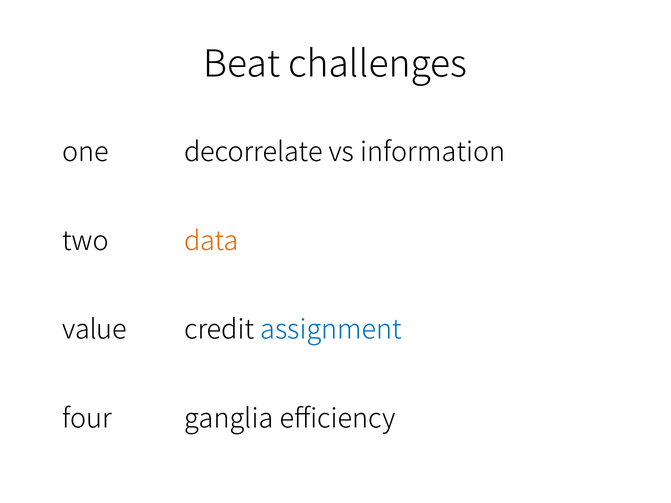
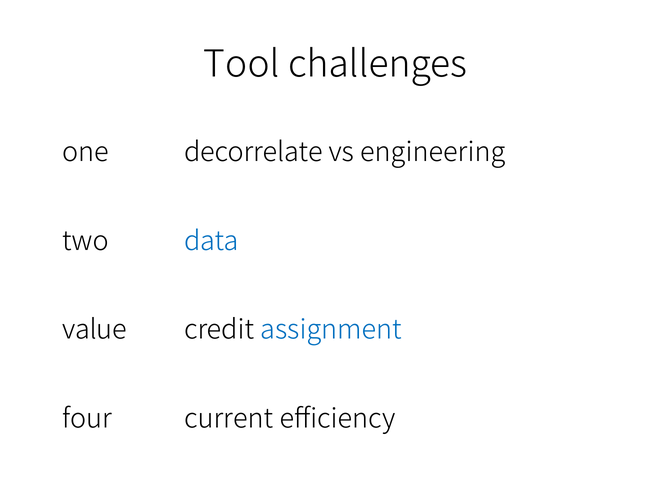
Beat: Beat -> Tool (242, 65)
information: information -> engineering (433, 152)
data colour: orange -> blue (211, 241)
ganglia: ganglia -> current (229, 419)
